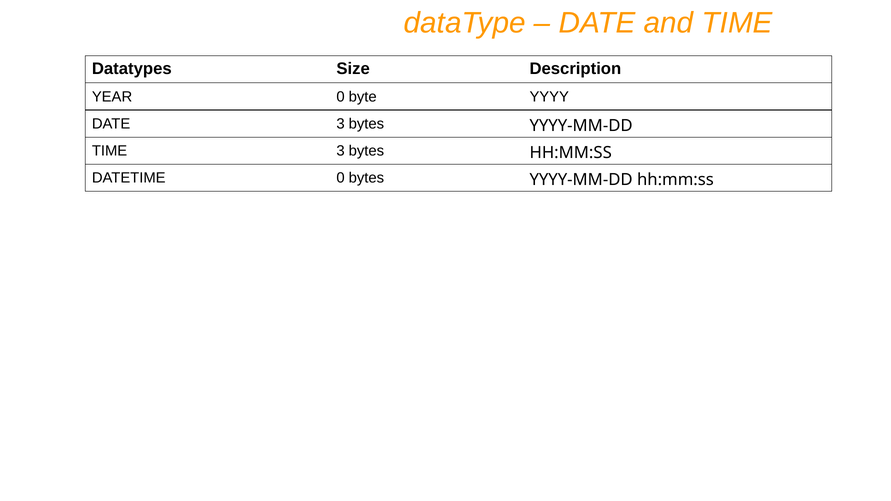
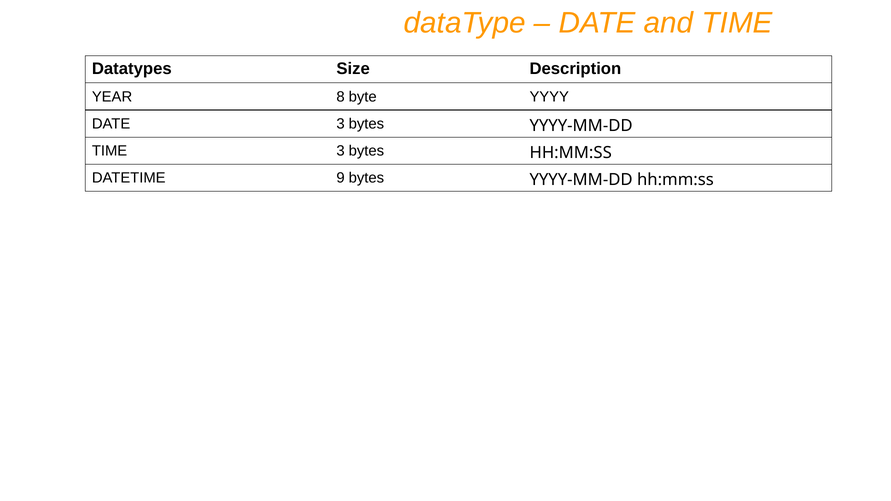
YEAR 0: 0 -> 8 (341, 97)
DATETIME 0: 0 -> 9 (341, 178)
